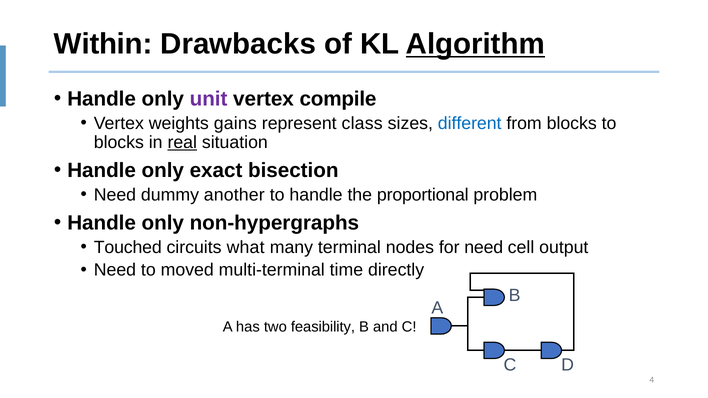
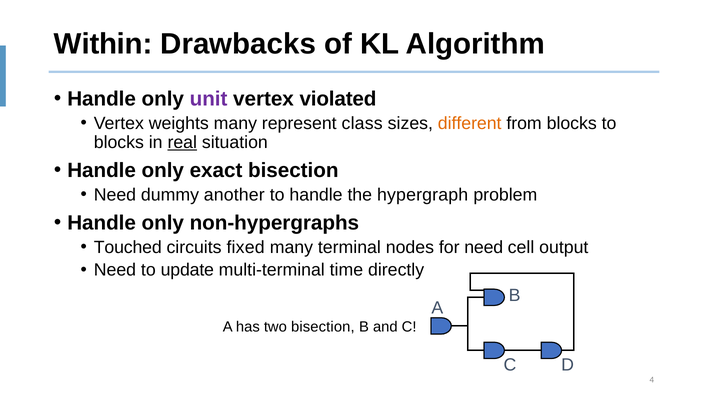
Algorithm underline: present -> none (475, 44)
compile: compile -> violated (338, 99)
weights gains: gains -> many (235, 123)
different colour: blue -> orange (470, 123)
proportional: proportional -> hypergraph (423, 195)
what: what -> fixed (246, 247)
moved: moved -> update (187, 270)
two feasibility: feasibility -> bisection (323, 327)
